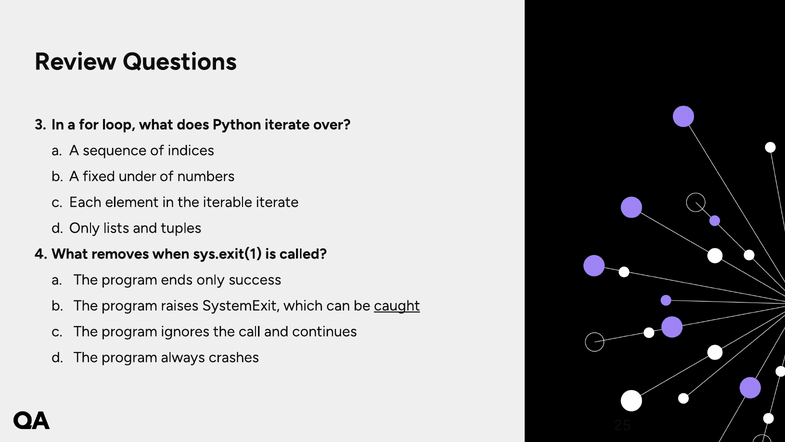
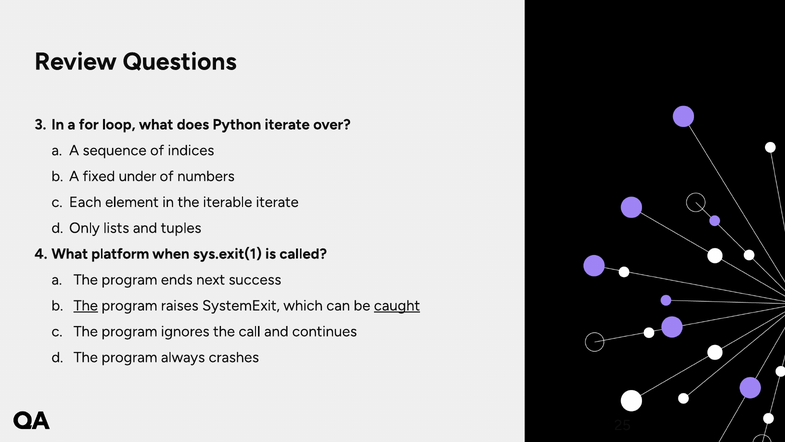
removes: removes -> platform (120, 254)
ends only: only -> next (211, 279)
The underline: none -> present (86, 305)
